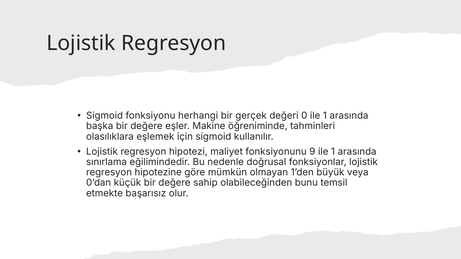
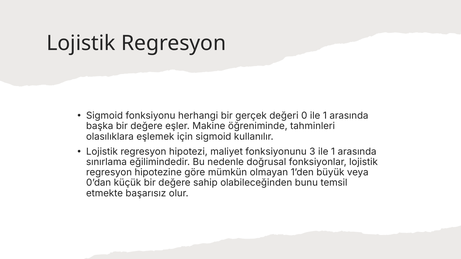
9: 9 -> 3 (312, 152)
